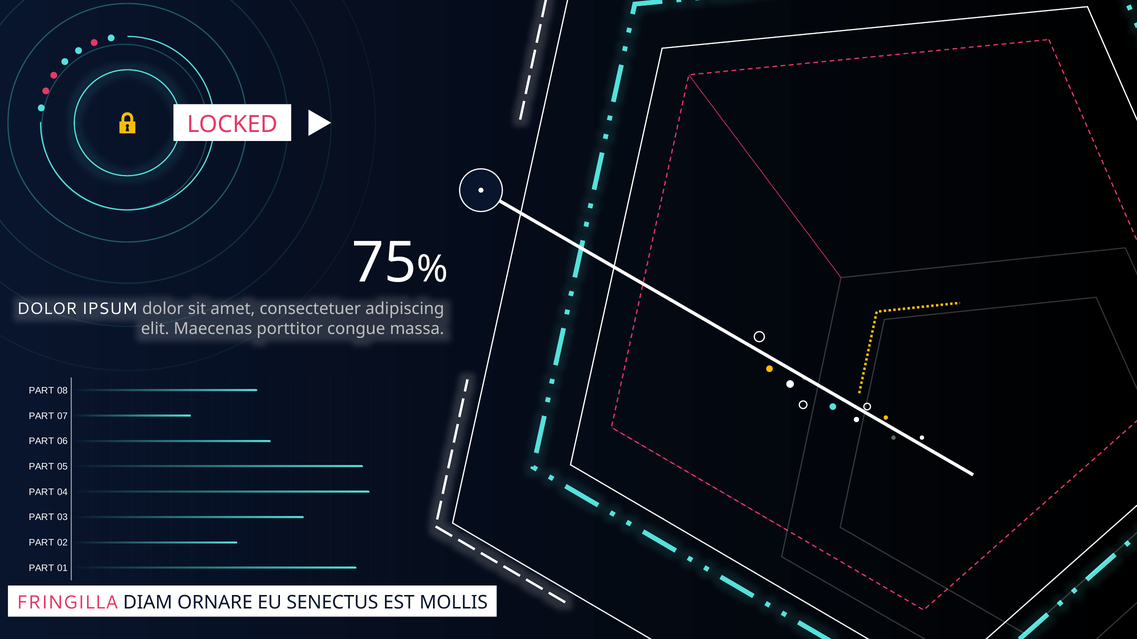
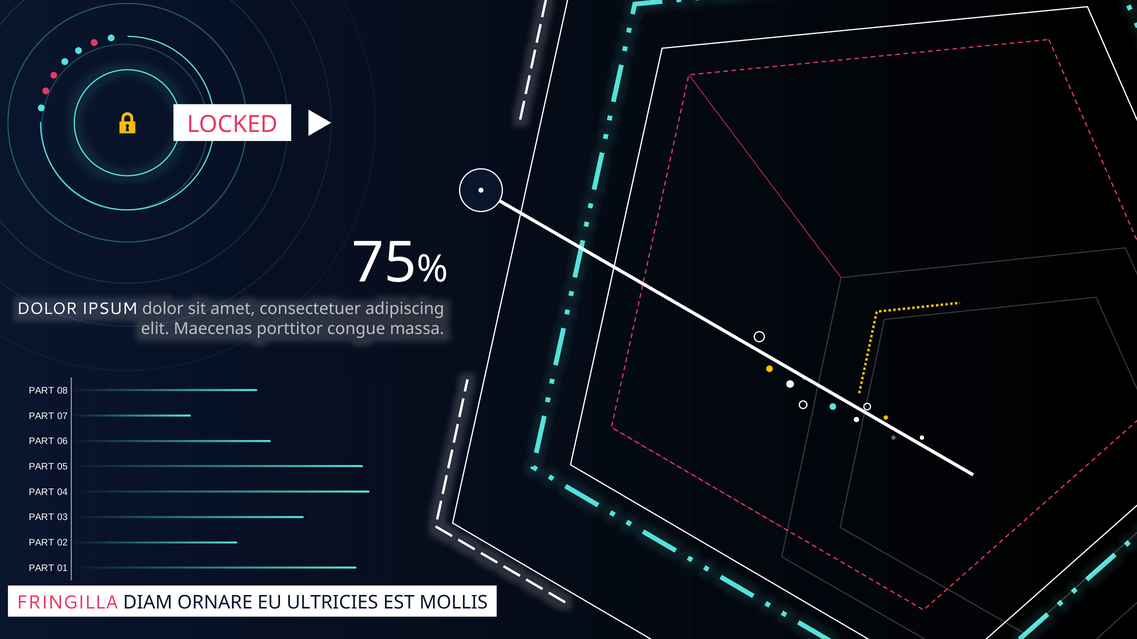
SENECTUS: SENECTUS -> ULTRICIES (332, 603)
